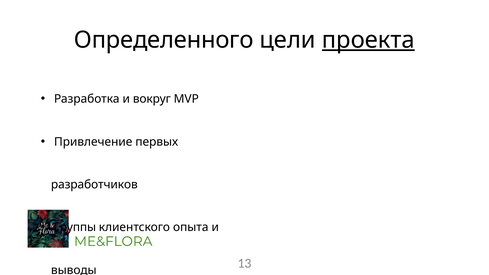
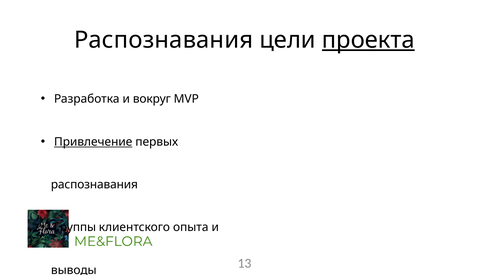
Определенного: Определенного -> Распознавания (164, 40)
Привлечение underline: none -> present (93, 142)
разработчиков: разработчиков -> распознавания (94, 185)
